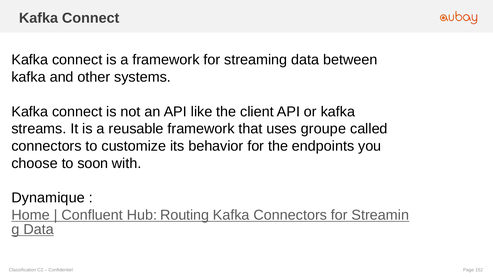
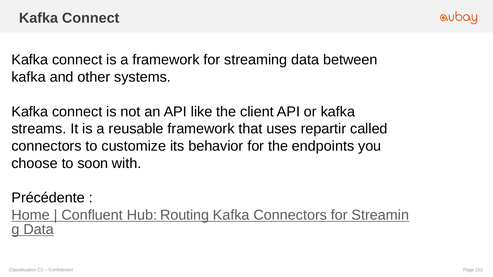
groupe: groupe -> repartir (323, 129)
Dynamique: Dynamique -> Précédente (48, 198)
